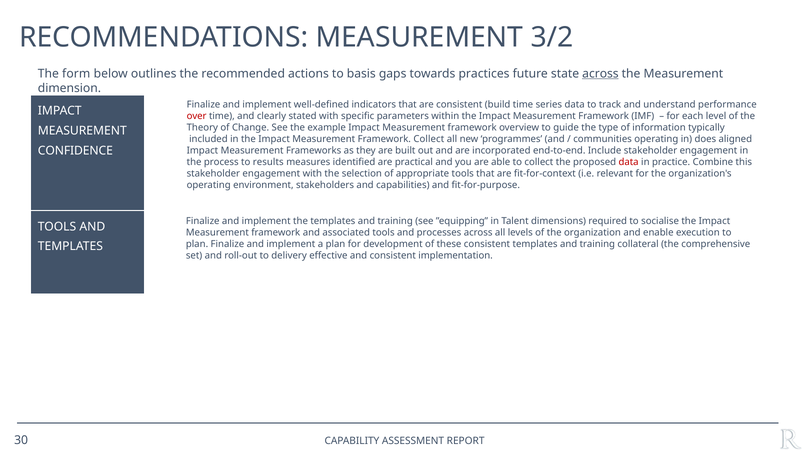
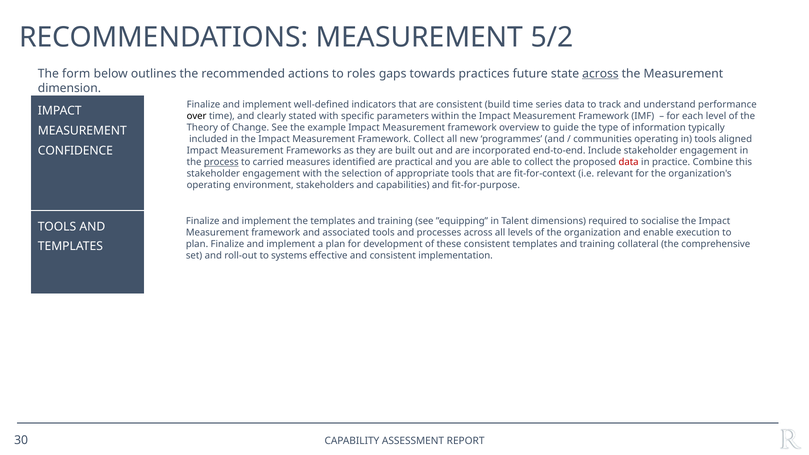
3/2: 3/2 -> 5/2 (552, 37)
basis: basis -> roles (361, 74)
over colour: red -> black (197, 116)
in does: does -> tools (705, 139)
process underline: none -> present (221, 162)
results: results -> carried (268, 162)
delivery: delivery -> systems (289, 256)
